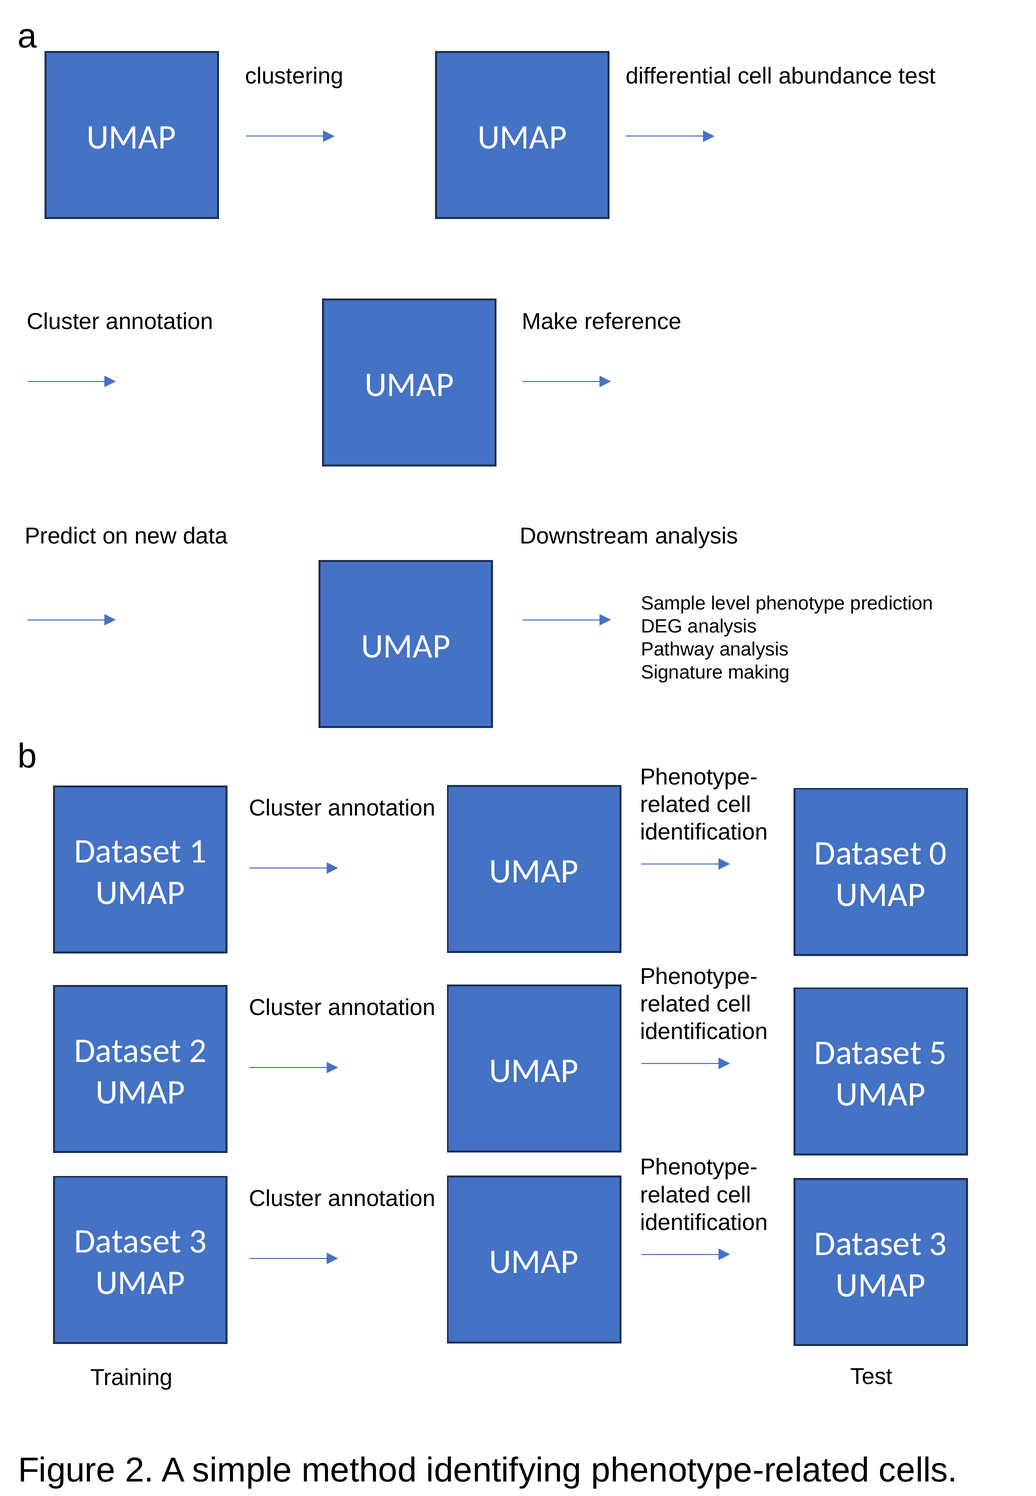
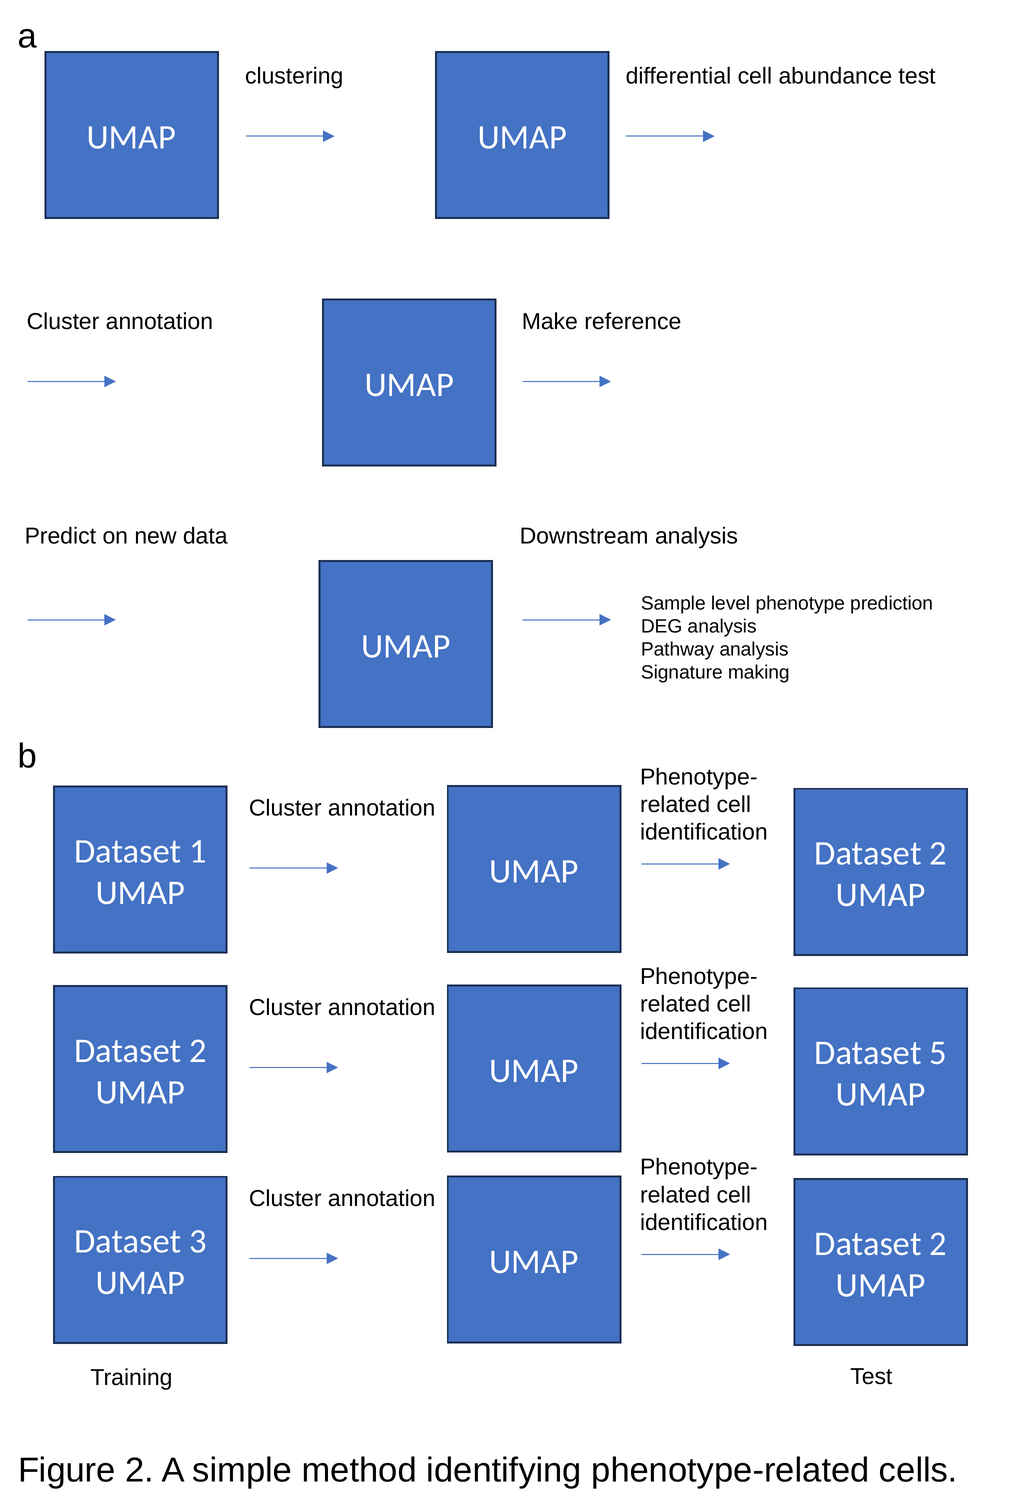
0: 0 -> 2 (938, 854)
3: 3 -> 2 (938, 1244)
